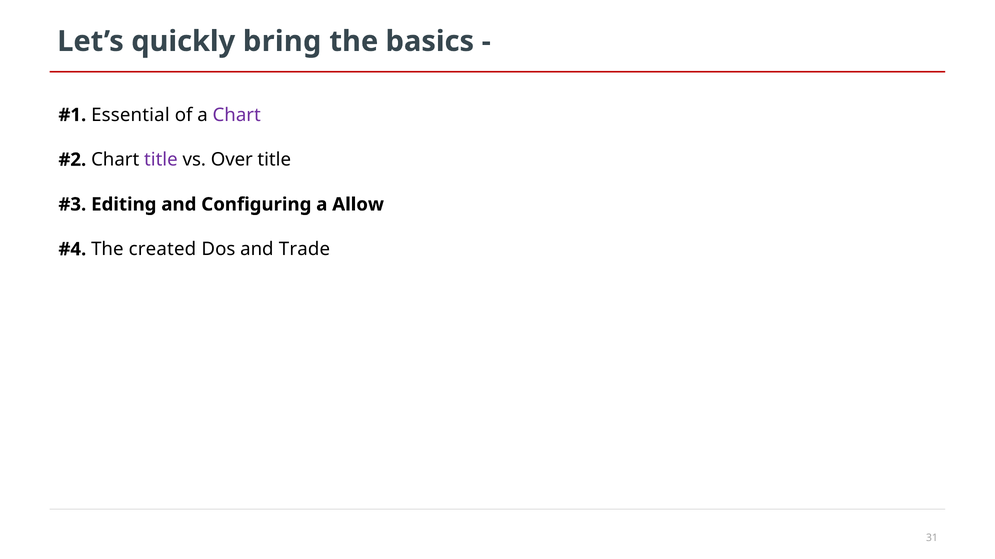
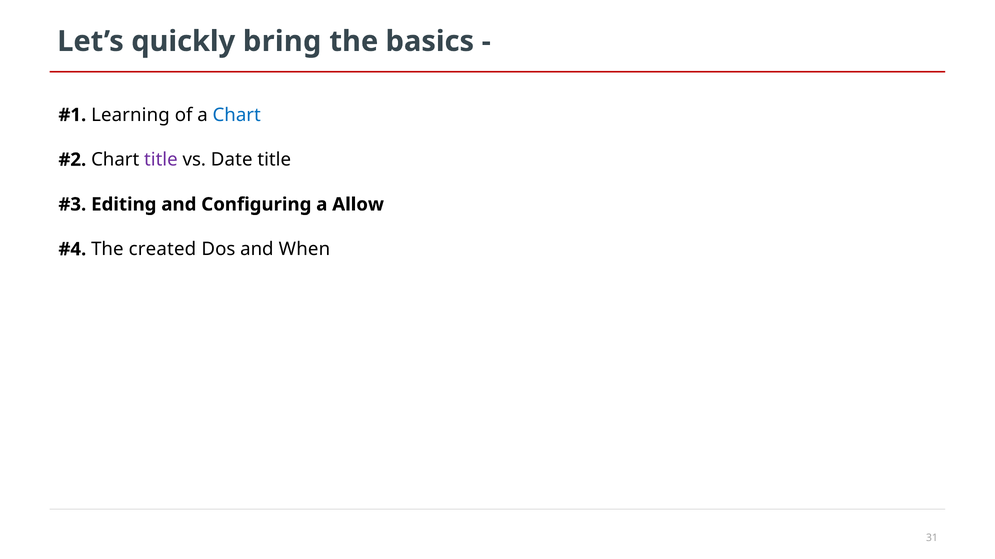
Essential: Essential -> Learning (130, 115)
Chart colour: purple -> blue (237, 115)
Over: Over -> Date (232, 160)
Trade: Trade -> When (304, 249)
